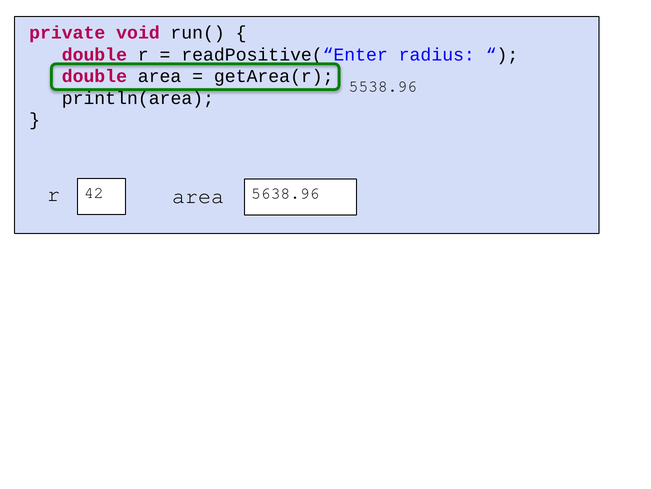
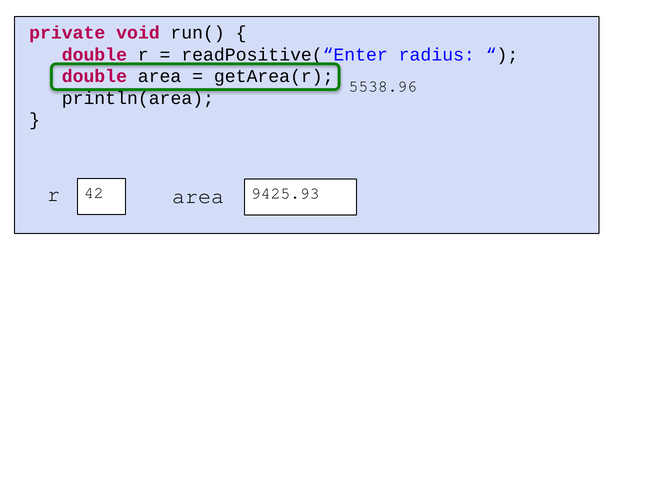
5638.96: 5638.96 -> 9425.93 (285, 193)
